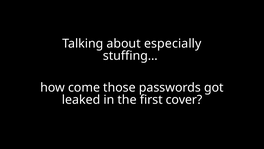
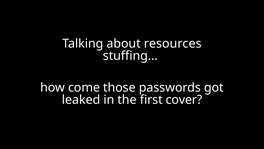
especially: especially -> resources (173, 43)
